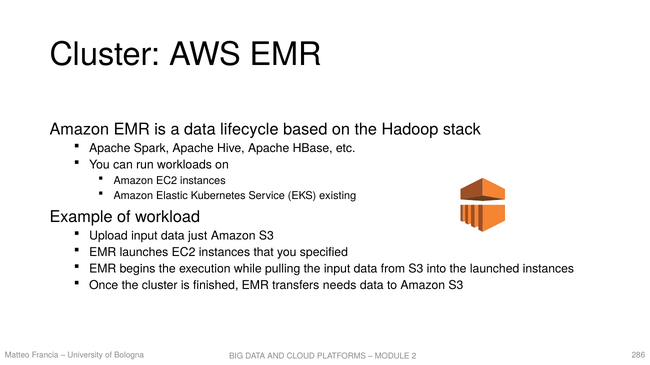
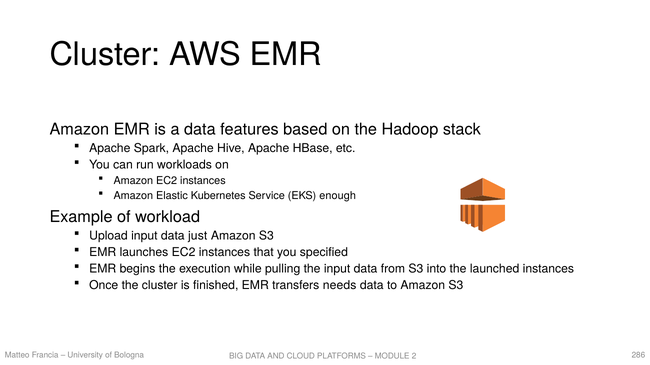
lifecycle: lifecycle -> features (249, 130)
existing: existing -> enough (338, 196)
